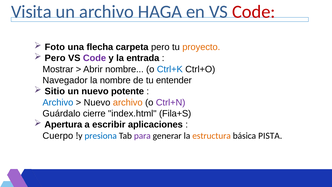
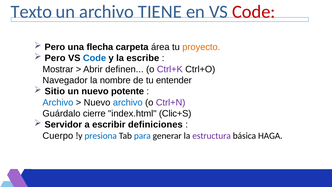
Visita: Visita -> Texto (31, 12)
HAGA: HAGA -> TIENE (160, 12)
Foto: Foto -> Pero (55, 47)
carpeta pero: pero -> área (160, 47)
Code colour: purple -> blue (94, 58)
entrada: entrada -> escribe (143, 58)
Abrir nombre: nombre -> definen (124, 69)
Ctrl+K colour: blue -> purple (170, 69)
archivo colour: orange -> blue (128, 102)
Fila+S: Fila+S -> Clic+S (175, 113)
Apertura: Apertura -> Servidor (63, 125)
aplicaciones: aplicaciones -> definiciones (155, 125)
para colour: purple -> blue (142, 136)
estructura colour: orange -> purple (212, 136)
PISTA: PISTA -> HAGA (270, 136)
